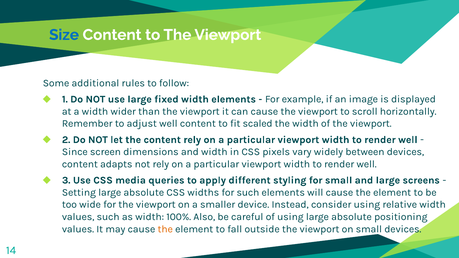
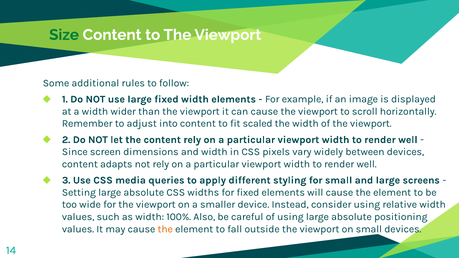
Size colour: blue -> green (64, 35)
adjust well: well -> into (168, 124)
for such: such -> fixed (248, 193)
